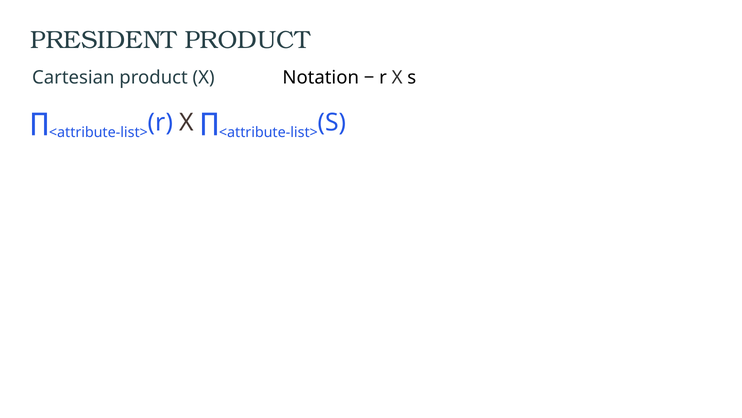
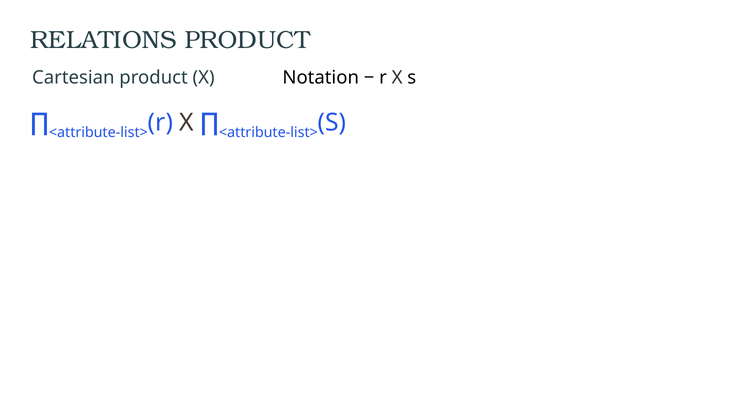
PRESIDENT: PRESIDENT -> RELATIONS (103, 40)
